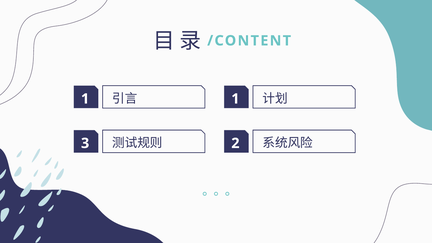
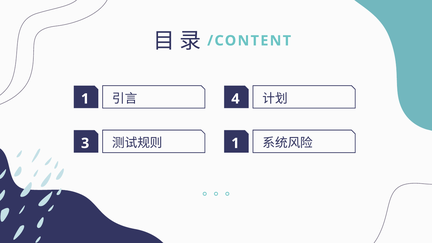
1 1: 1 -> 4 (235, 99)
3 2: 2 -> 1 (235, 143)
